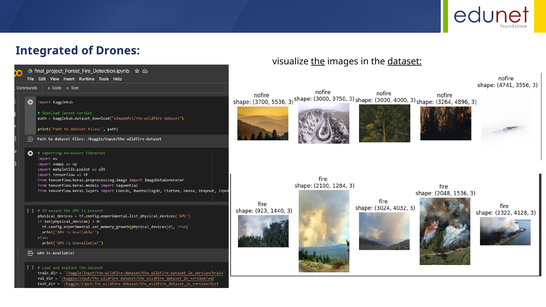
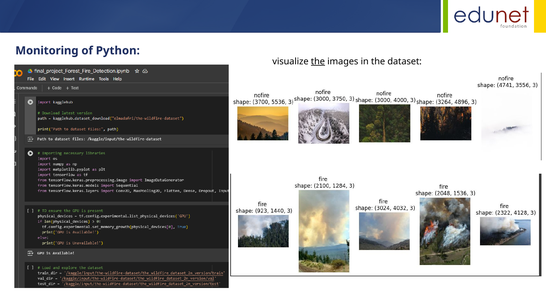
Integrated: Integrated -> Monitoring (47, 51)
Drones: Drones -> Python (118, 51)
dataset underline: present -> none (405, 61)
